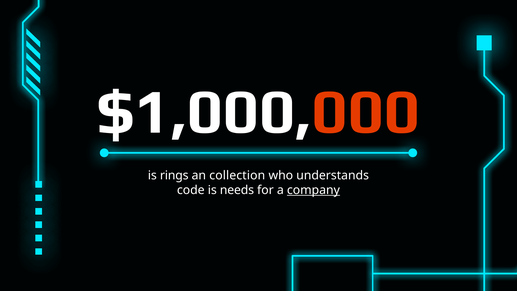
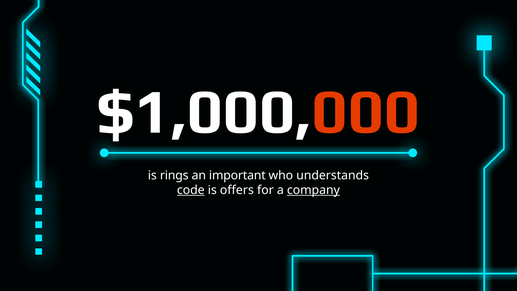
collection: collection -> important (237, 175)
code underline: none -> present (191, 190)
needs: needs -> offers (237, 190)
